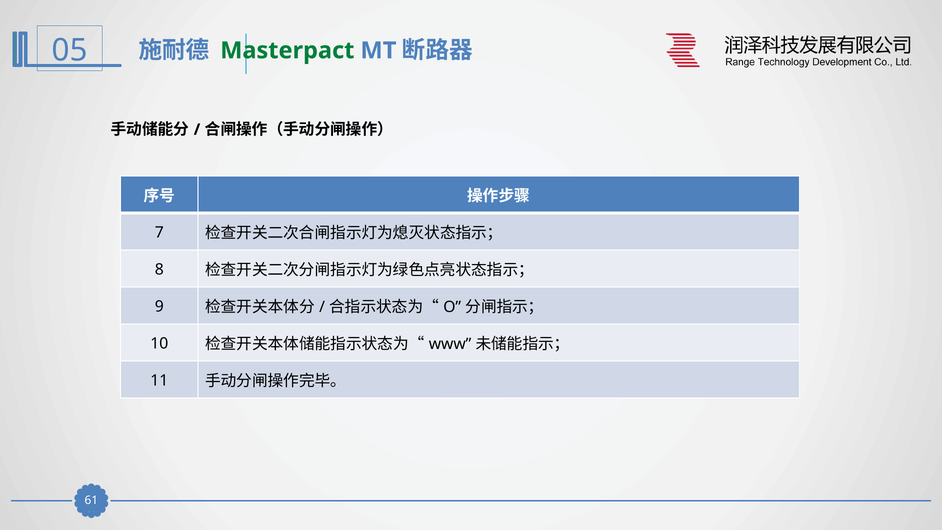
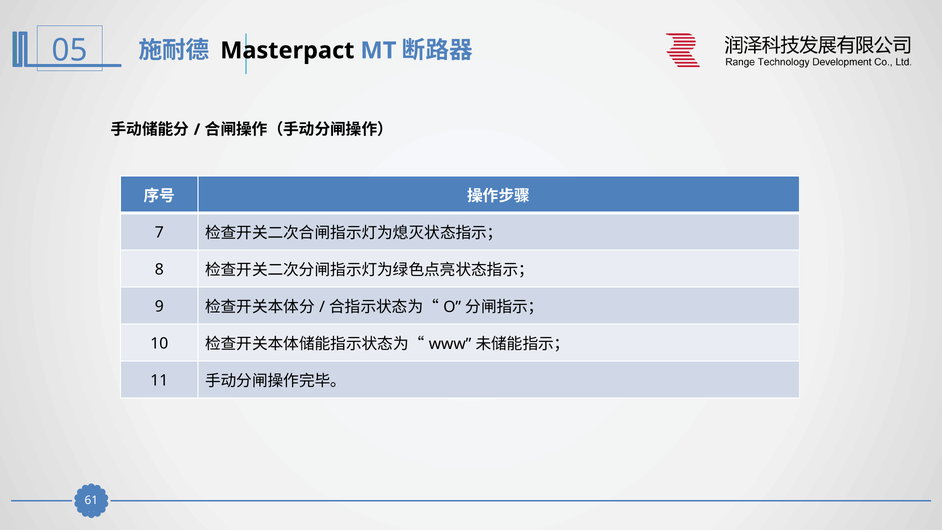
Masterpact colour: green -> black (287, 50)
